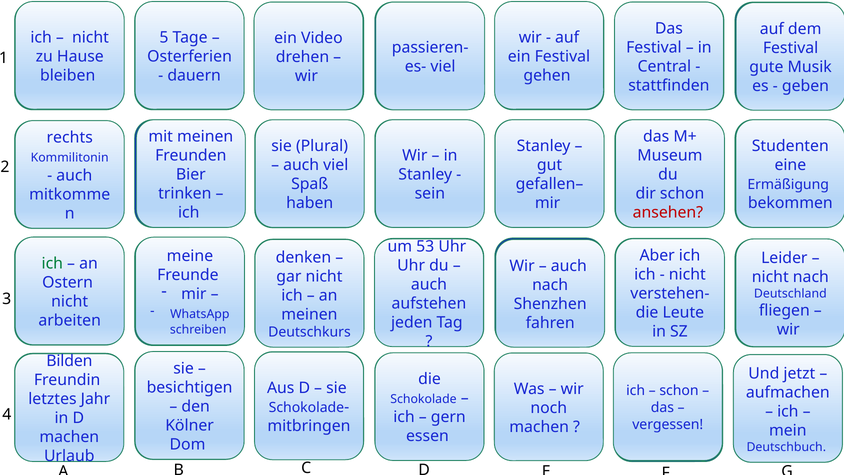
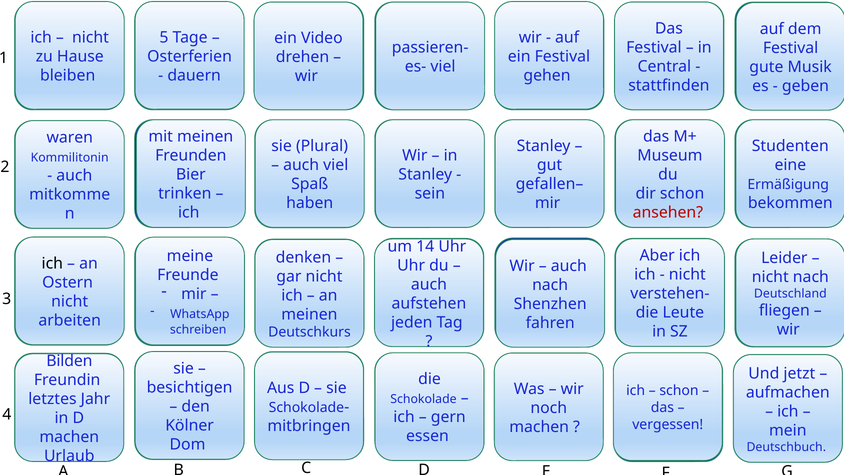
rechts: rechts -> waren (70, 137)
53: 53 -> 14 (425, 246)
ich colour: green -> black (52, 263)
